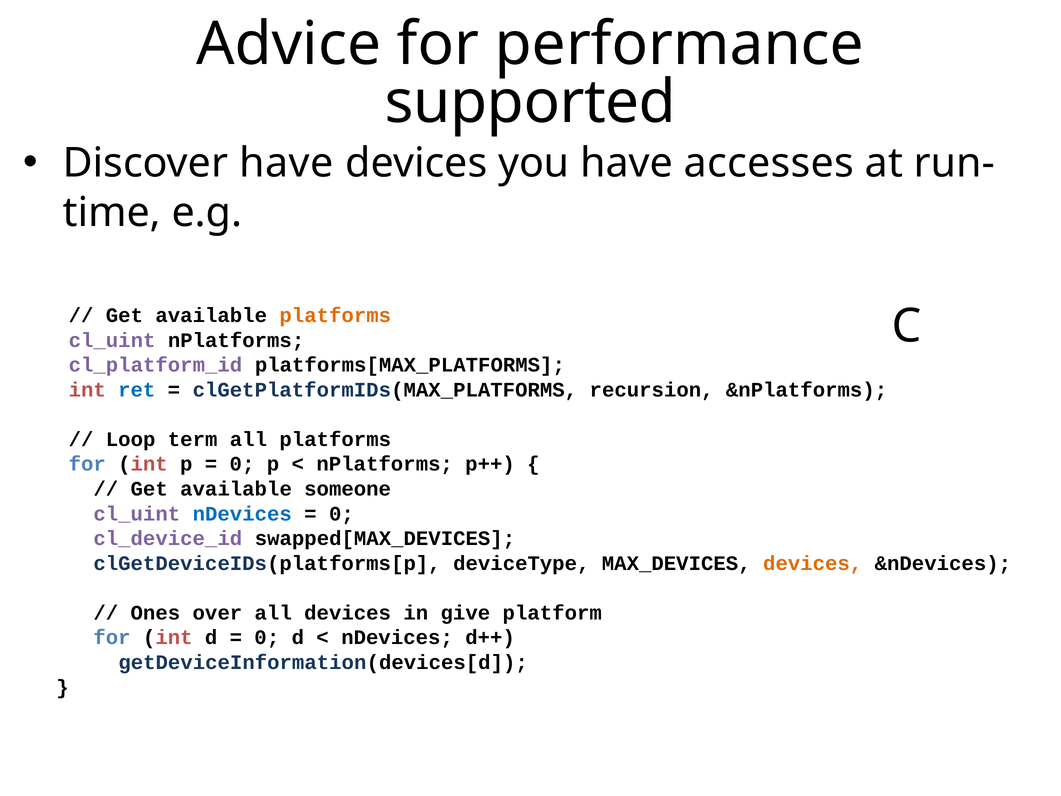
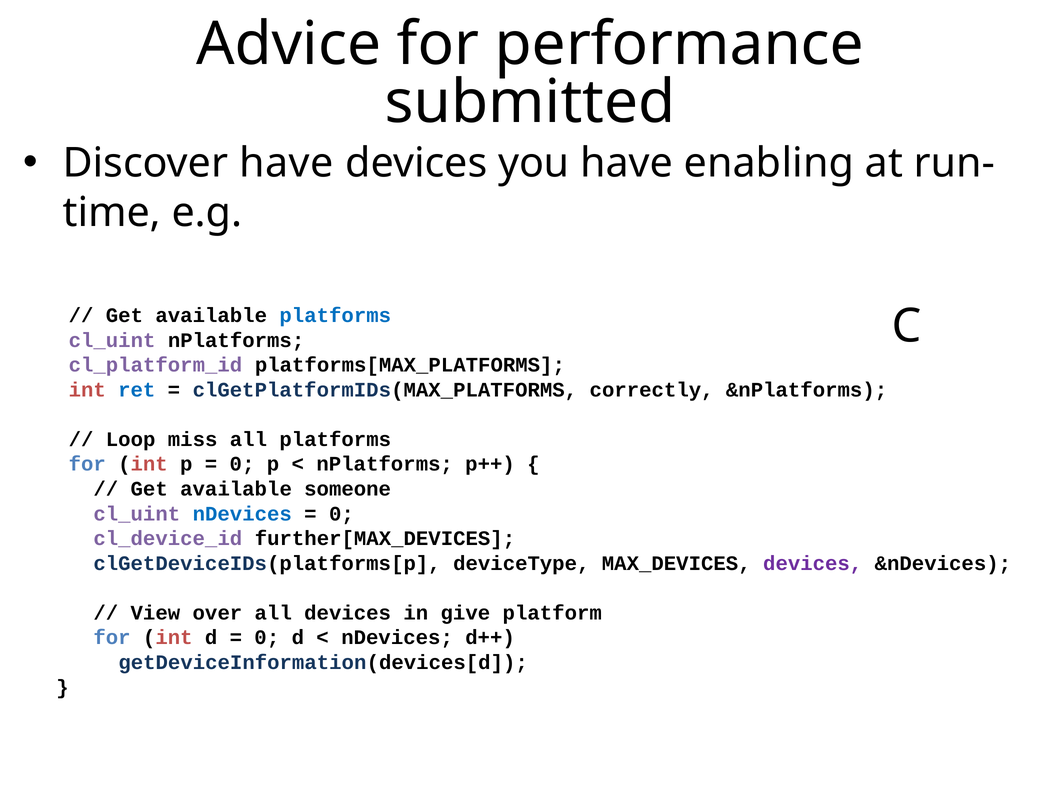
supported: supported -> submitted (530, 102)
accesses: accesses -> enabling (769, 163)
platforms colour: orange -> blue (335, 315)
recursion: recursion -> correctly (652, 390)
term: term -> miss (193, 439)
swapped[MAX_DEVICES: swapped[MAX_DEVICES -> further[MAX_DEVICES (385, 538)
devices colour: orange -> purple (813, 563)
Ones: Ones -> View (155, 613)
